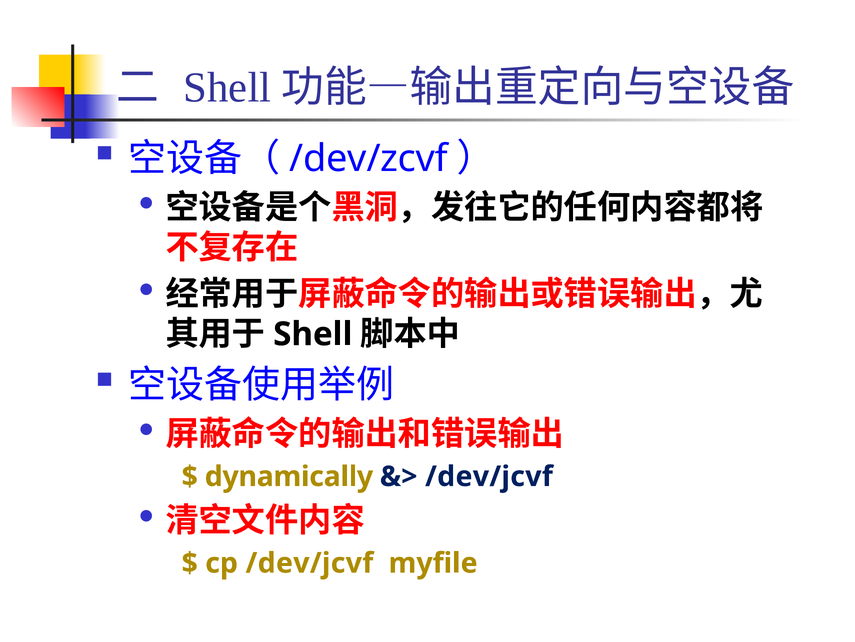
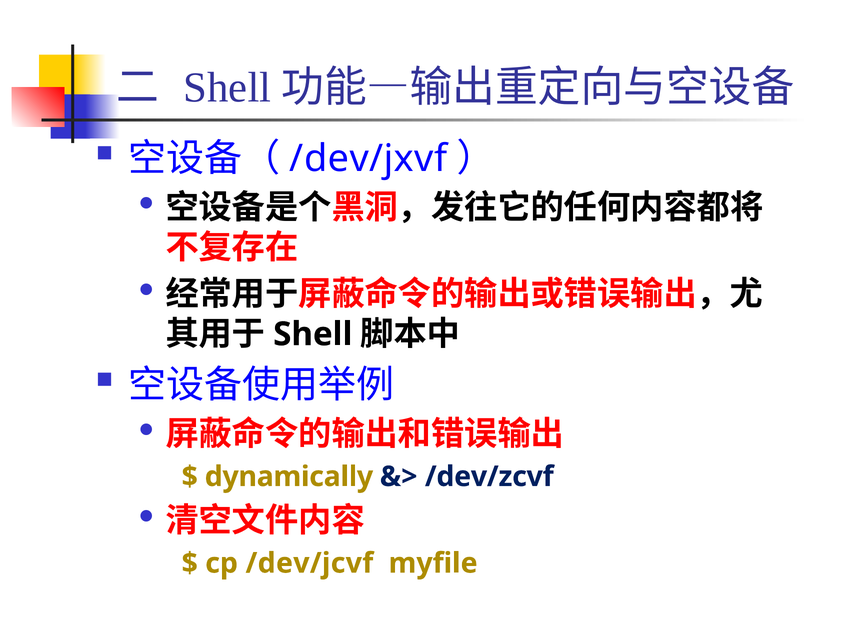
/dev/zcvf: /dev/zcvf -> /dev/jxvf (368, 158)
/dev/jcvf: /dev/jcvf -> /dev/zcvf (489, 476)
